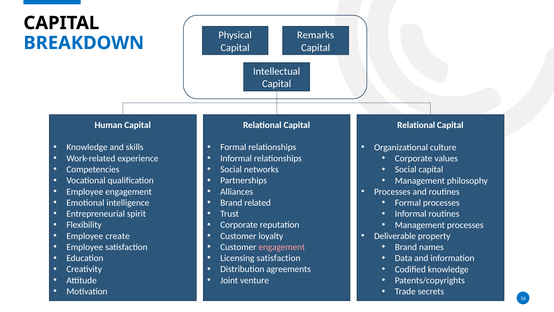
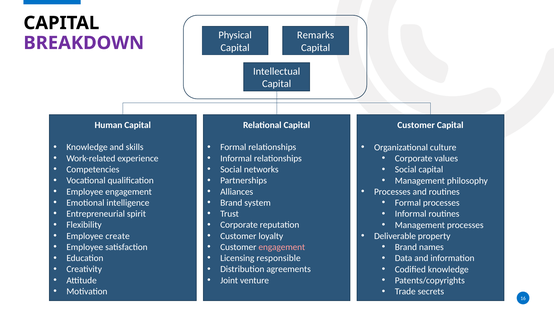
BREAKDOWN colour: blue -> purple (84, 43)
Relational: Relational -> Customer (416, 125)
related: related -> system (258, 202)
Licensing satisfaction: satisfaction -> responsible (279, 258)
